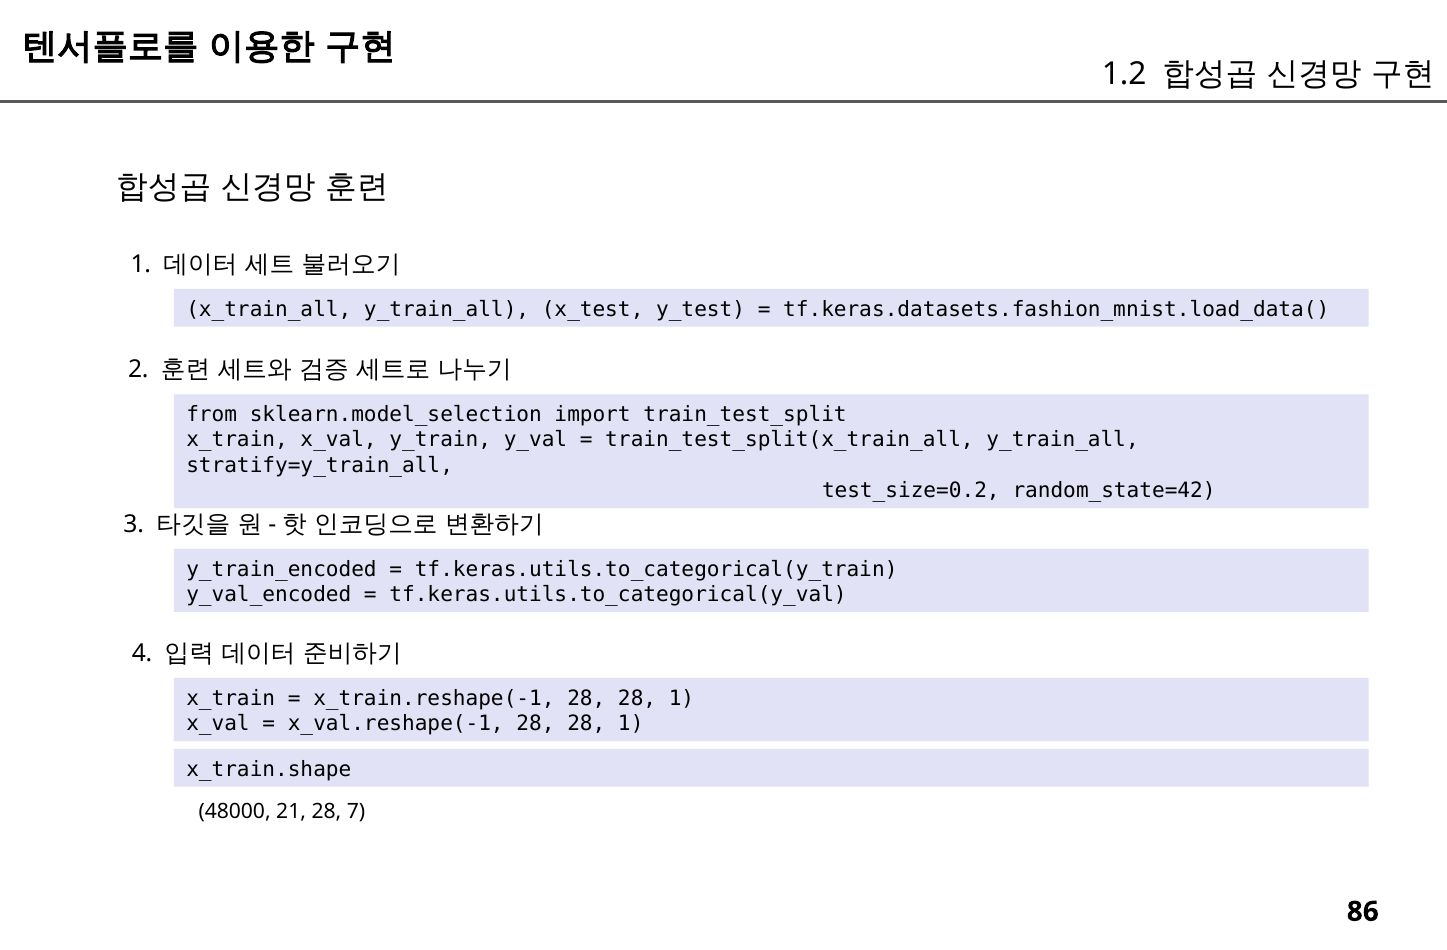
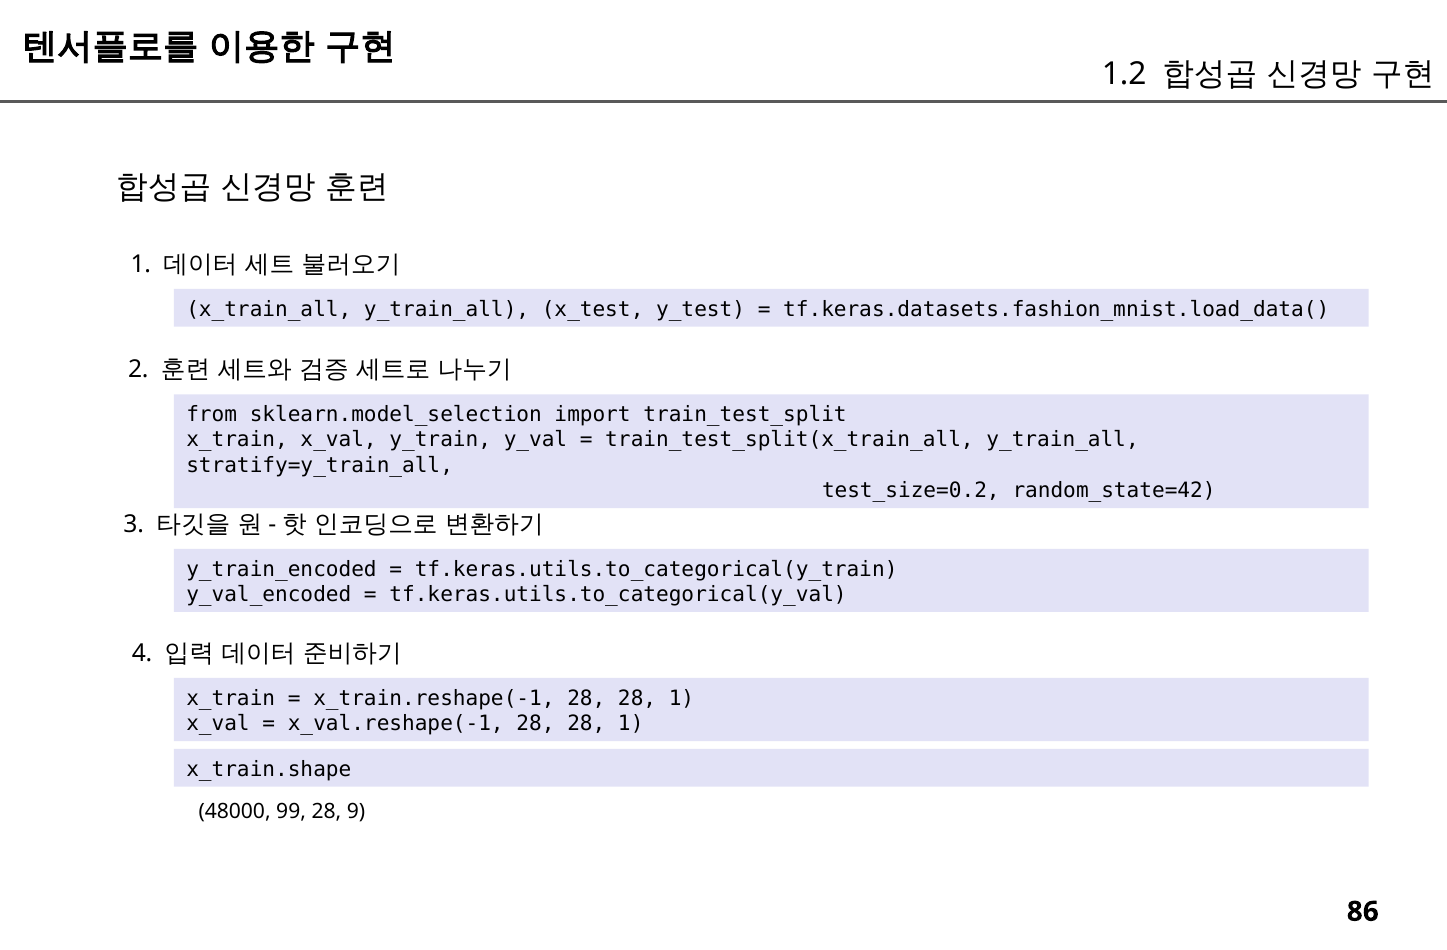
21: 21 -> 99 (291, 811)
7: 7 -> 9 (356, 811)
